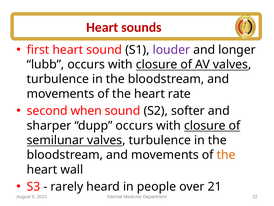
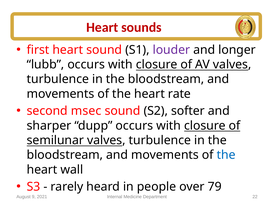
when: when -> msec (86, 111)
the colour: orange -> blue (226, 155)
21: 21 -> 79 (215, 186)
